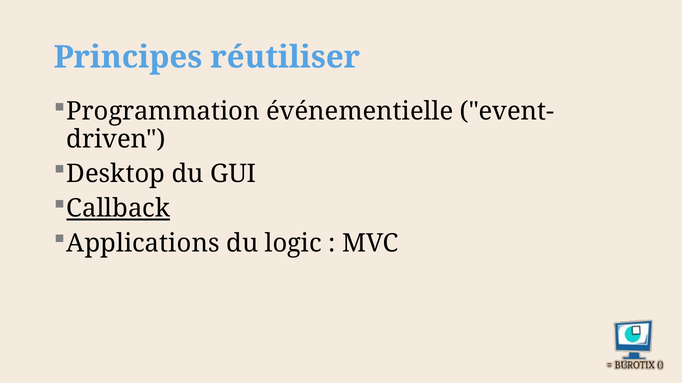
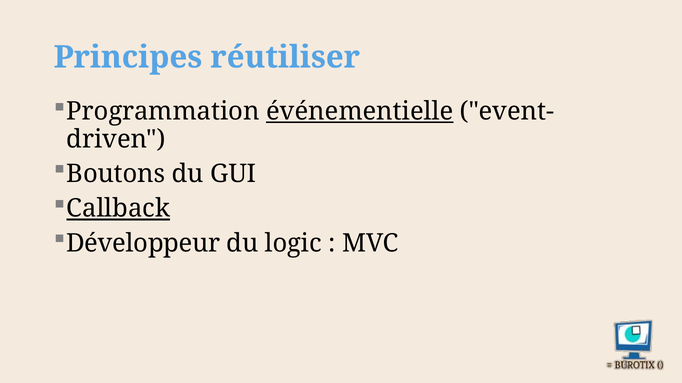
événementielle underline: none -> present (360, 112)
Desktop: Desktop -> Boutons (116, 174)
Applications: Applications -> Développeur (143, 244)
